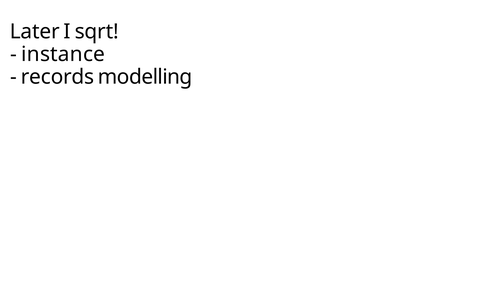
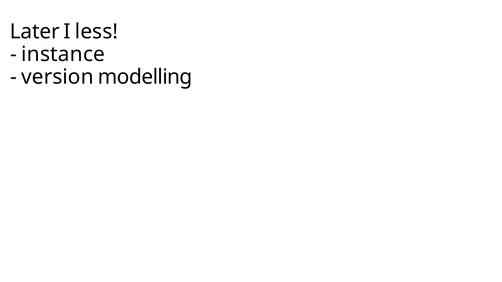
sqrt: sqrt -> less (97, 32)
records: records -> version (57, 77)
